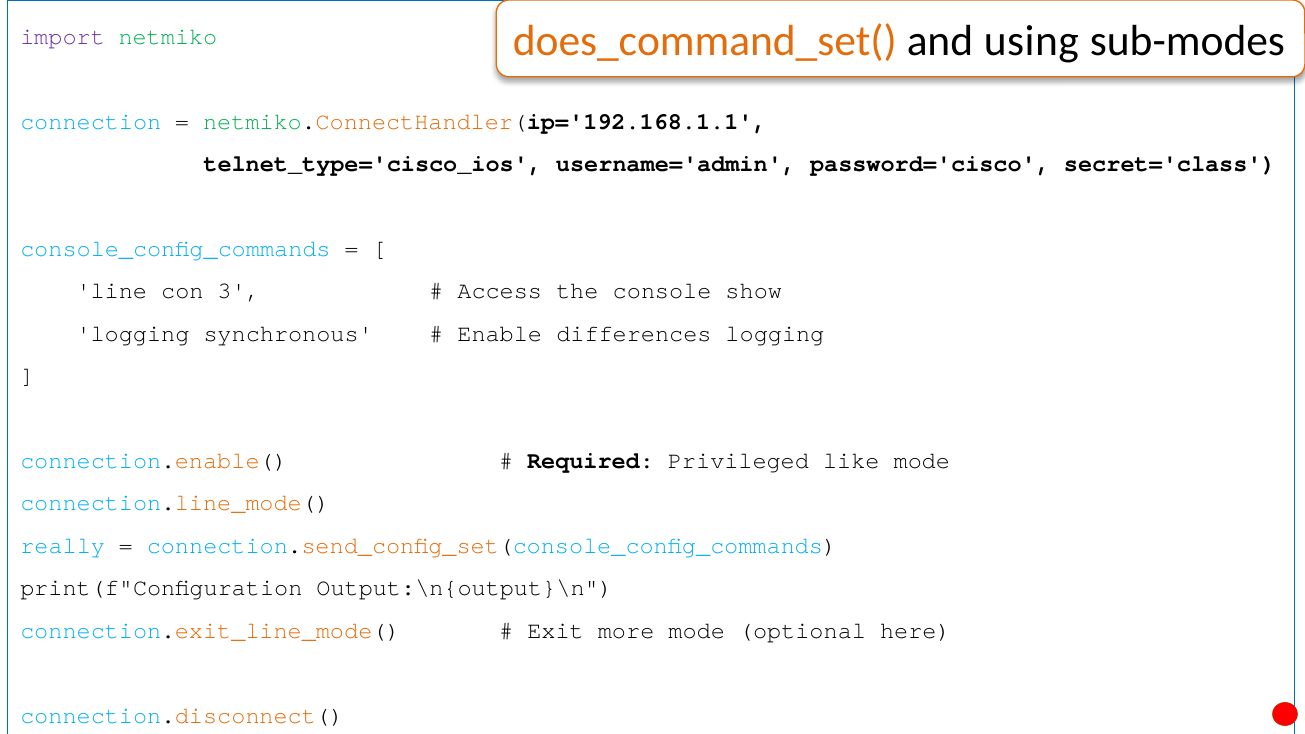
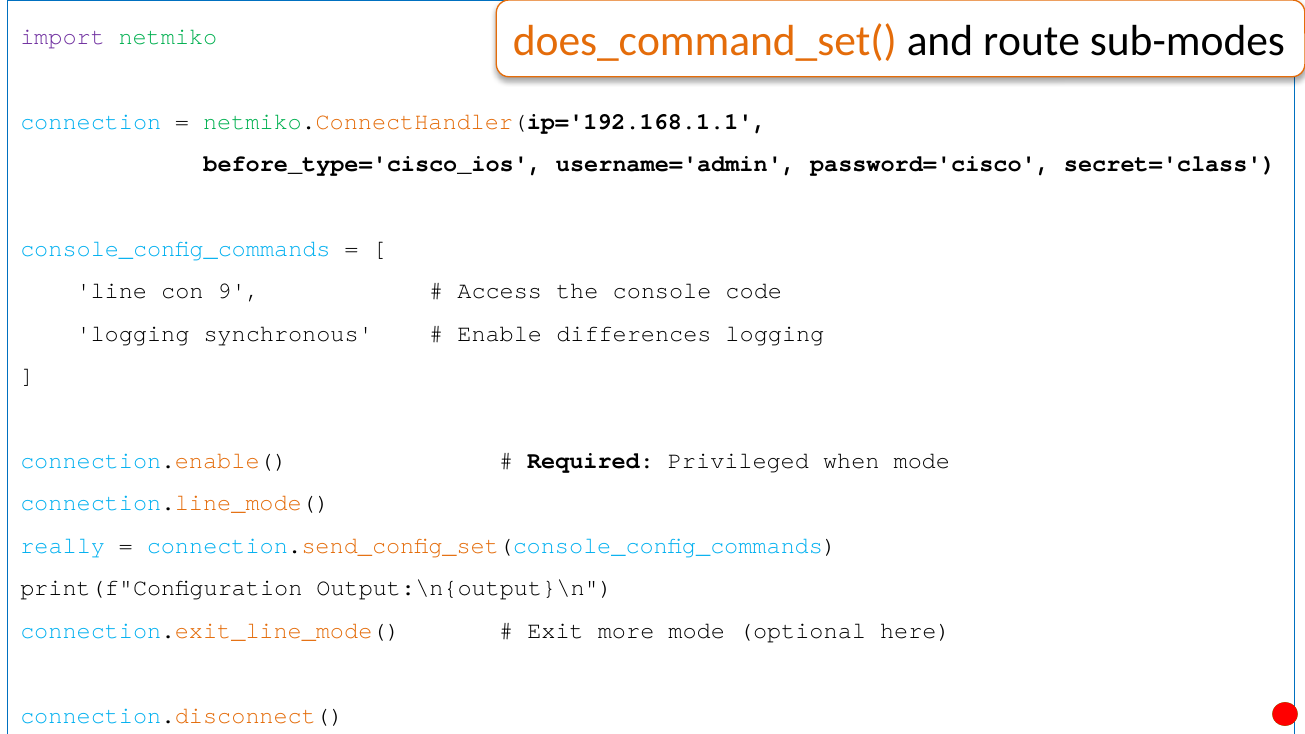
using: using -> route (1032, 41)
telnet_type='cisco_ios: telnet_type='cisco_ios -> before_type='cisco_ios (373, 164)
3: 3 -> 9 (239, 291)
show: show -> code (754, 291)
like: like -> when (851, 461)
